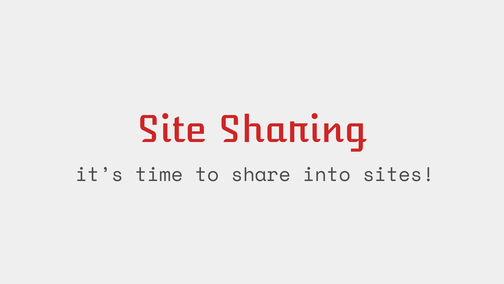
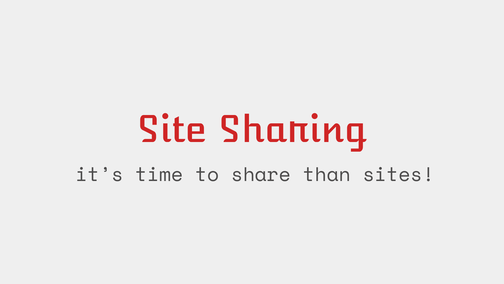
into: into -> than (327, 174)
